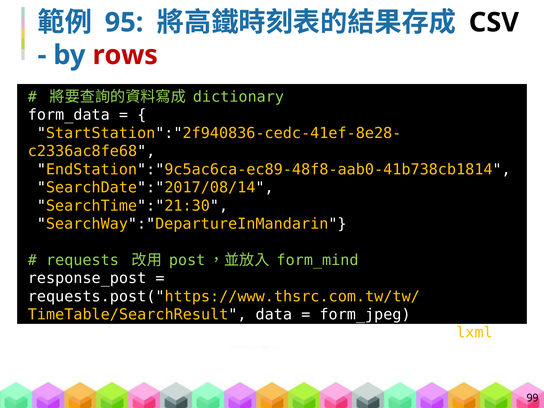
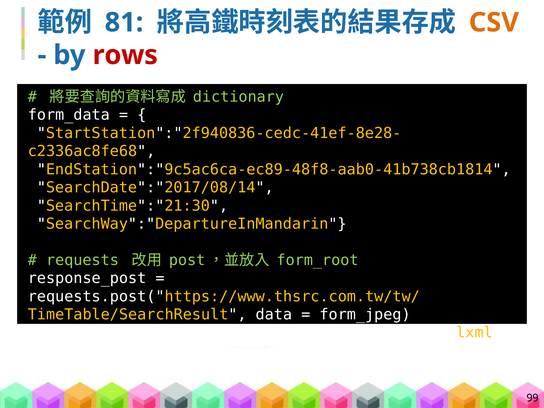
95: 95 -> 81 (124, 22)
CSV colour: black -> orange (494, 22)
form_mind: form_mind -> form_root (318, 260)
